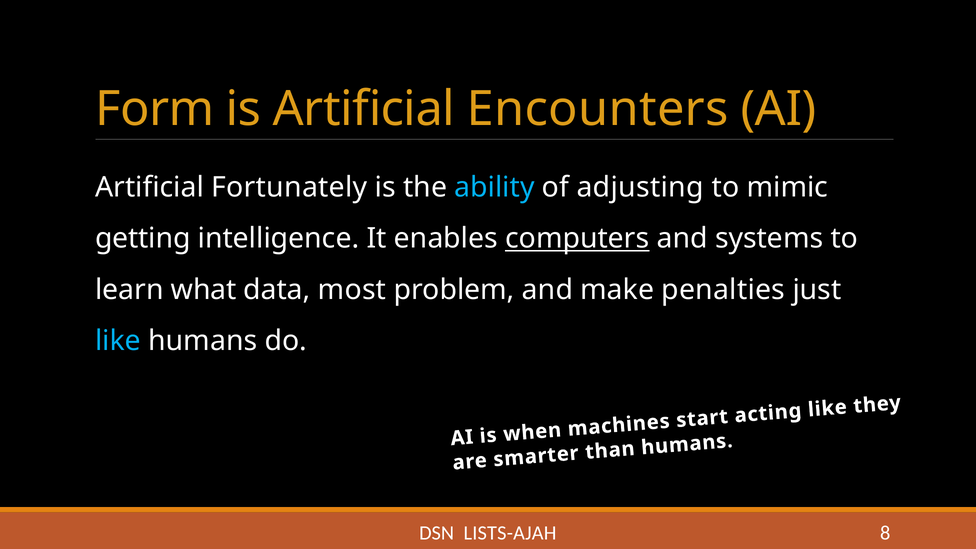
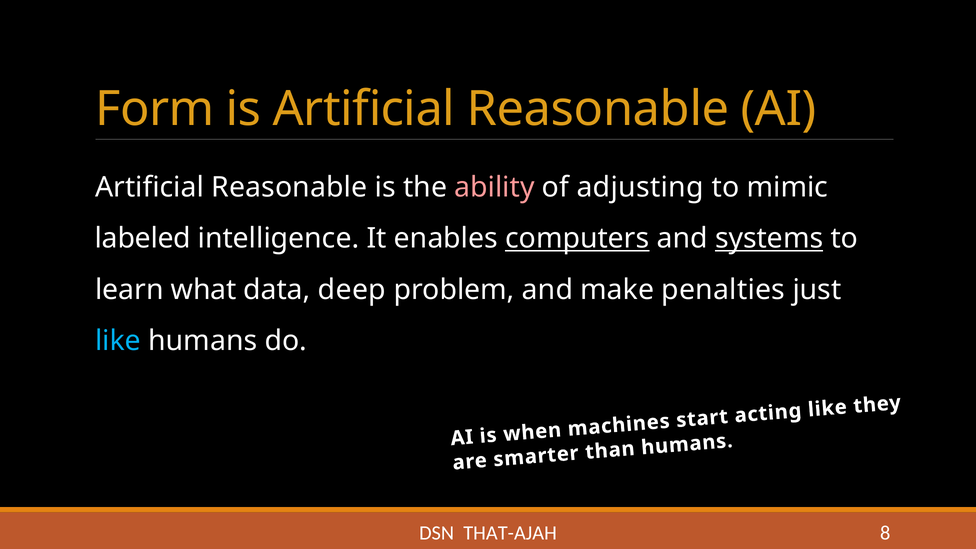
is Artificial Encounters: Encounters -> Reasonable (598, 109)
Fortunately: Fortunately -> Reasonable (289, 187)
ability colour: light blue -> pink (494, 187)
getting: getting -> labeled (143, 239)
systems underline: none -> present (769, 239)
most: most -> deep (352, 290)
LISTS-AJAH: LISTS-AJAH -> THAT-AJAH (510, 533)
